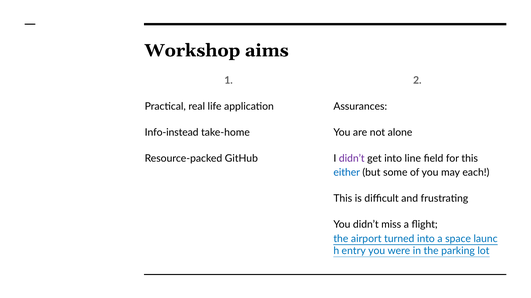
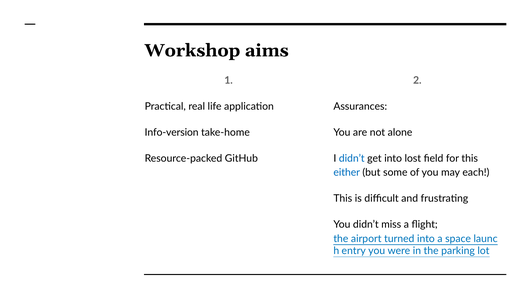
Info-instead: Info-instead -> Info-version (172, 133)
didn’t colour: purple -> blue (352, 159)
line: line -> lost (413, 159)
